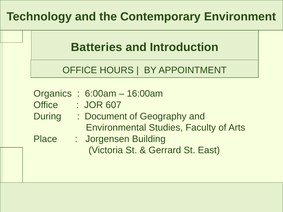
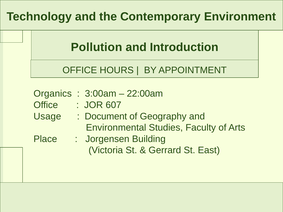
Batteries: Batteries -> Pollution (97, 47)
6:00am: 6:00am -> 3:00am (101, 94)
16:00am: 16:00am -> 22:00am (145, 94)
During: During -> Usage (47, 116)
